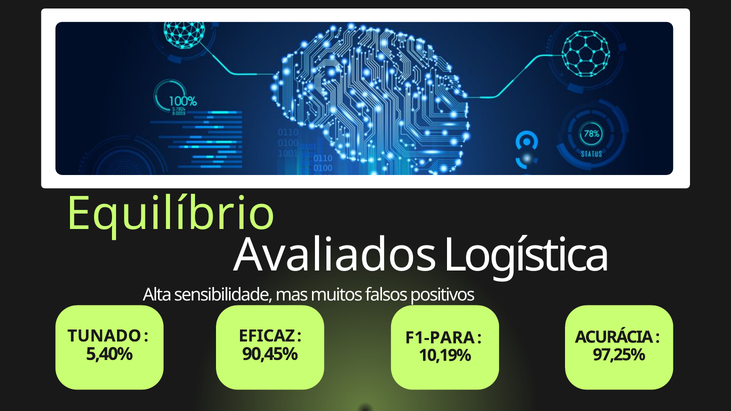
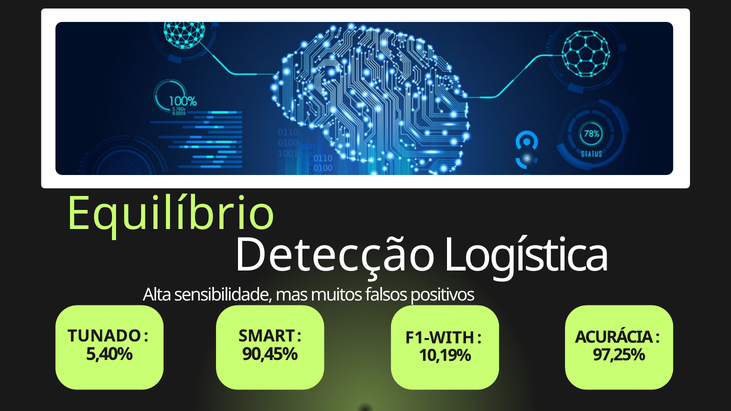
Avaliados: Avaliados -> Detecção (335, 255)
EFICAZ: EFICAZ -> SMART (267, 336)
F1-PARA: F1-PARA -> F1-WITH (440, 338)
